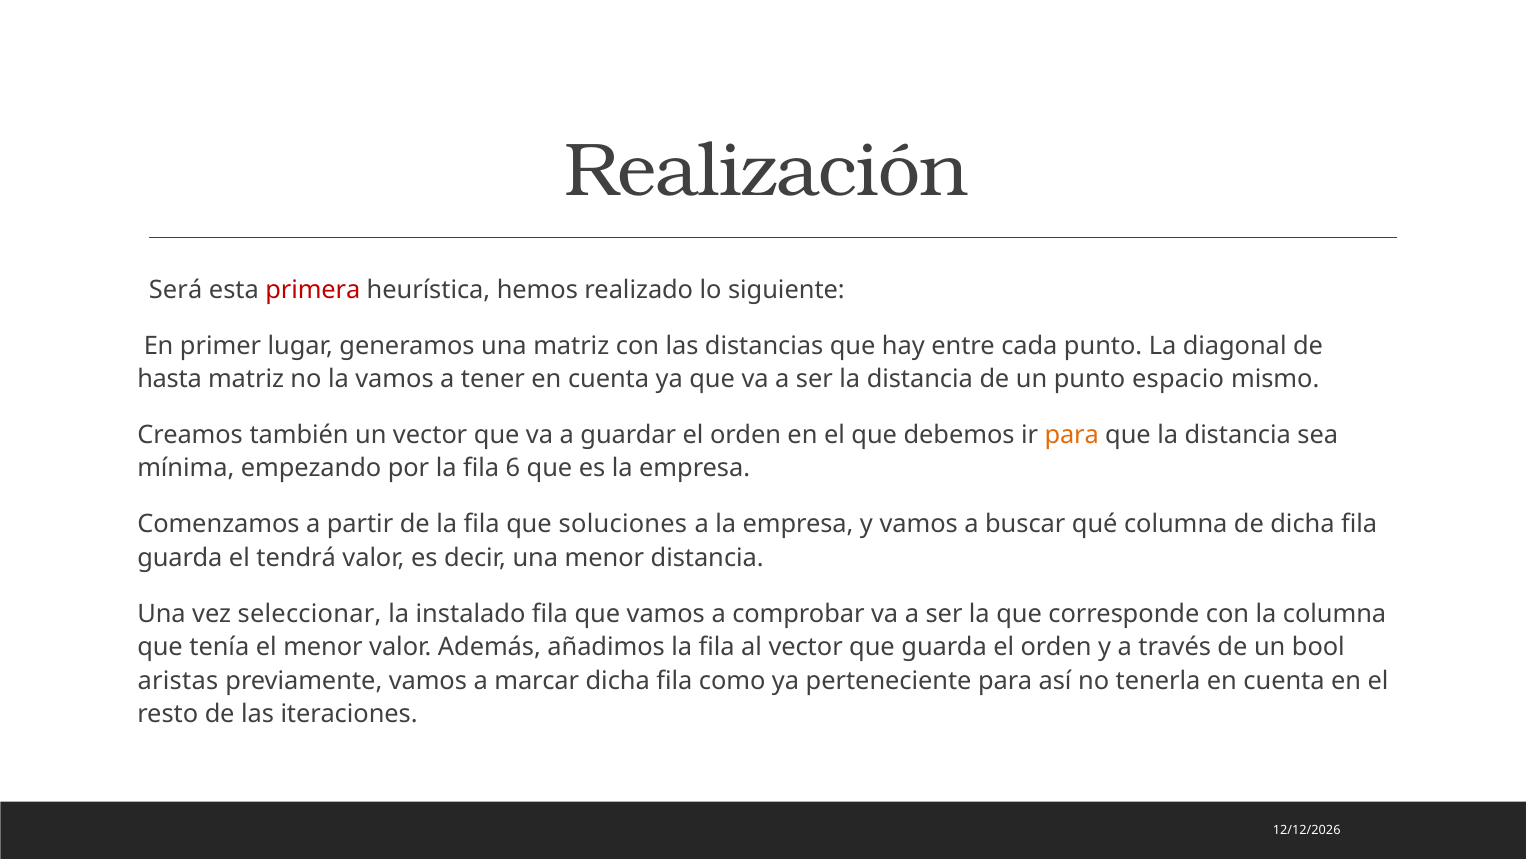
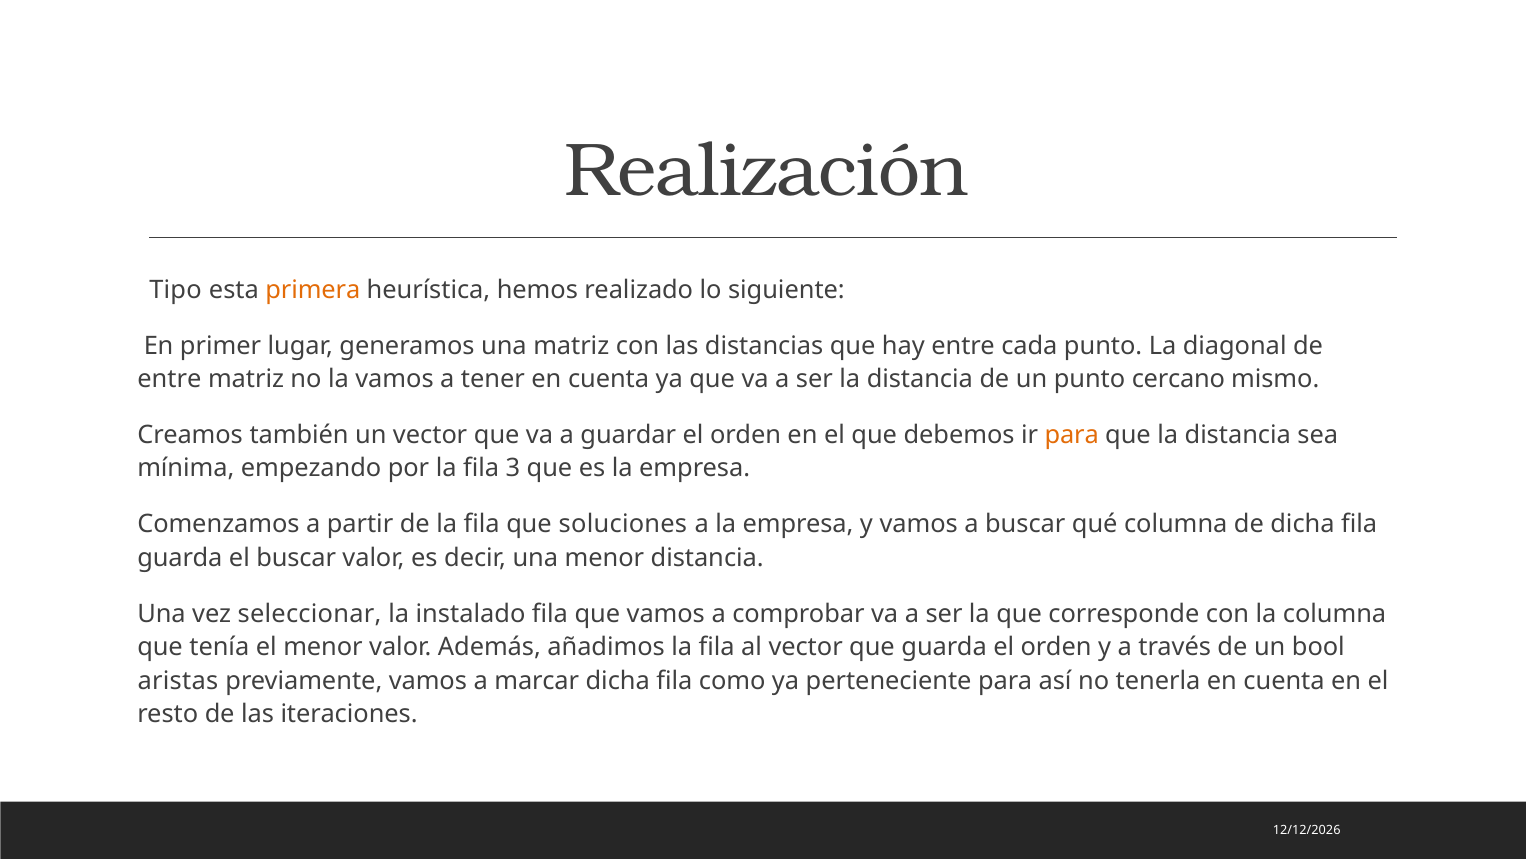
Será: Será -> Tipo (176, 290)
primera colour: red -> orange (313, 290)
hasta: hasta -> entre (169, 379)
espacio: espacio -> cercano (1178, 379)
6: 6 -> 3 (513, 468)
el tendrá: tendrá -> buscar (296, 558)
